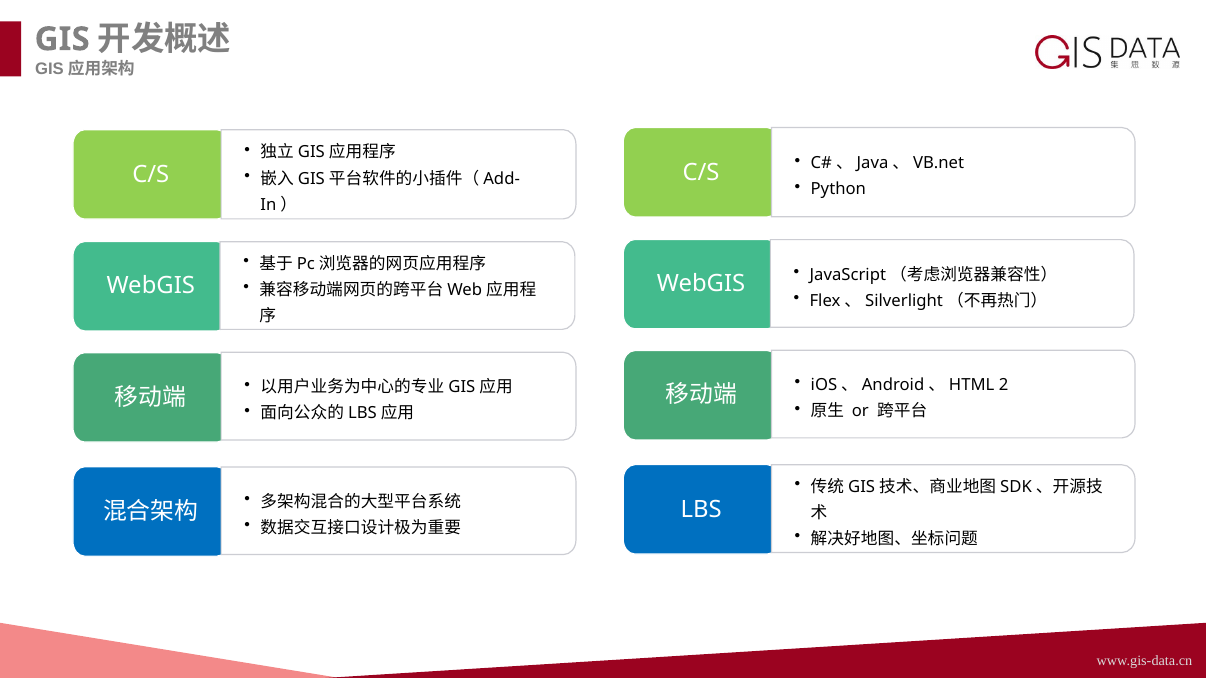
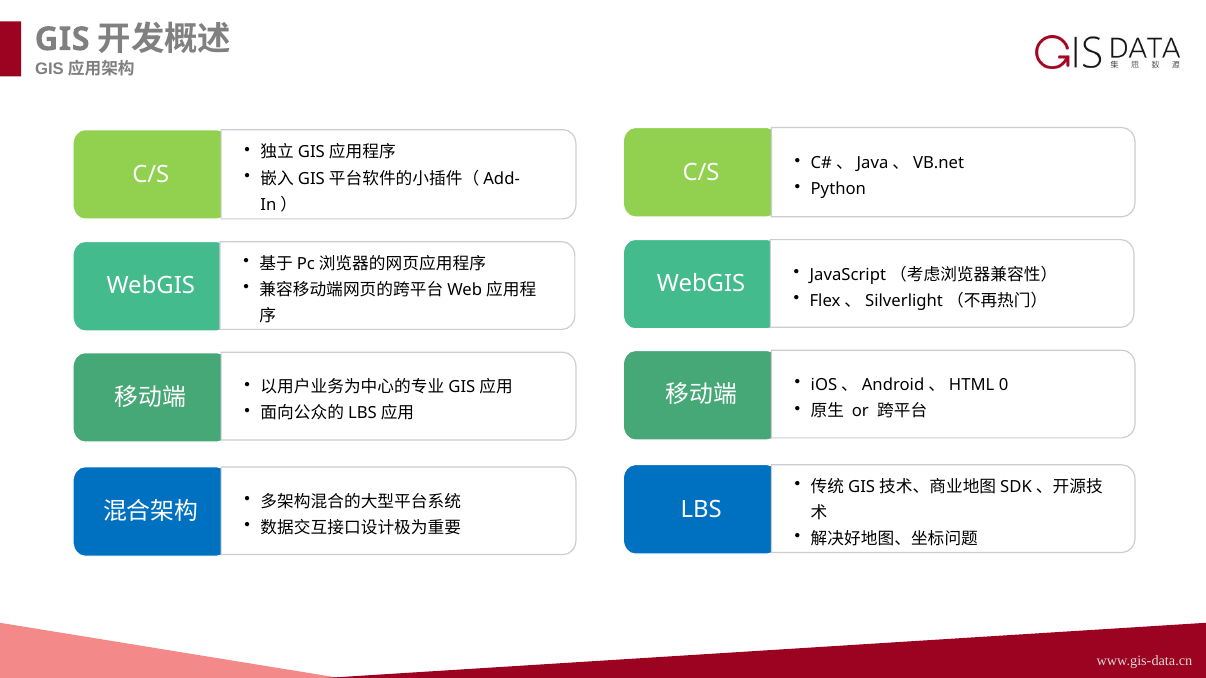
2: 2 -> 0 (1004, 385)
